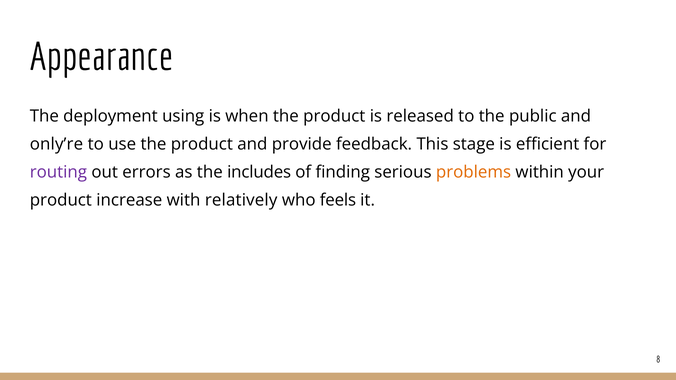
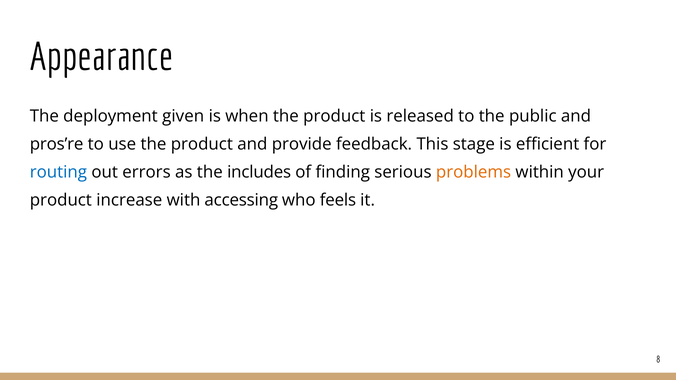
using: using -> given (183, 116)
only’re: only’re -> pros’re (57, 144)
routing colour: purple -> blue (58, 172)
relatively: relatively -> accessing (241, 200)
